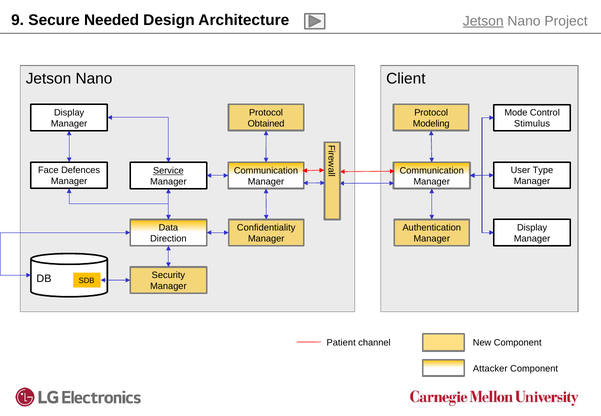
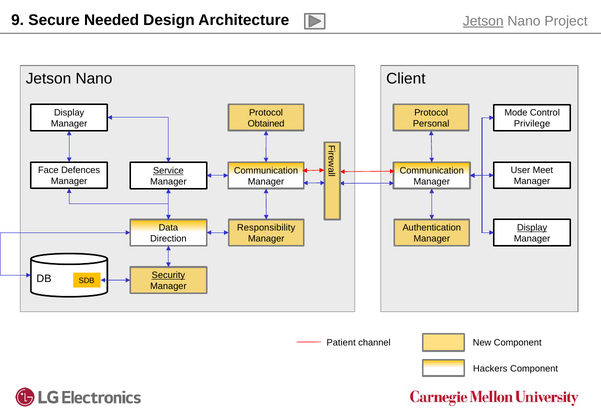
Modeling: Modeling -> Personal (431, 124)
Stimulus: Stimulus -> Privilege (532, 124)
Type: Type -> Meet (543, 170)
Confidentiality: Confidentiality -> Responsibility (266, 228)
Display underline: none -> present (532, 228)
Security underline: none -> present (168, 275)
Attacker: Attacker -> Hackers (490, 369)
